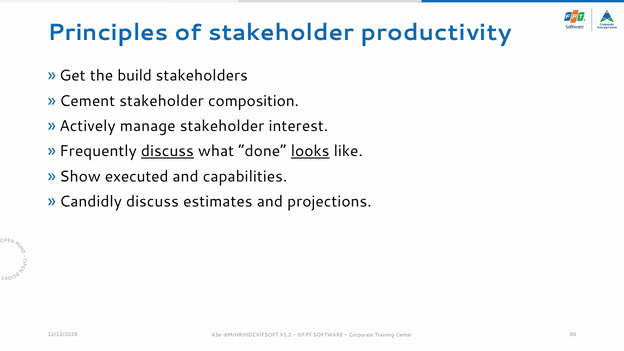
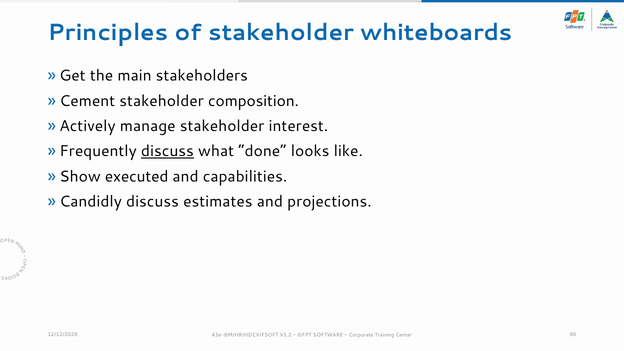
productivity: productivity -> whiteboards (436, 33)
build: build -> main (135, 76)
looks underline: present -> none (310, 151)
